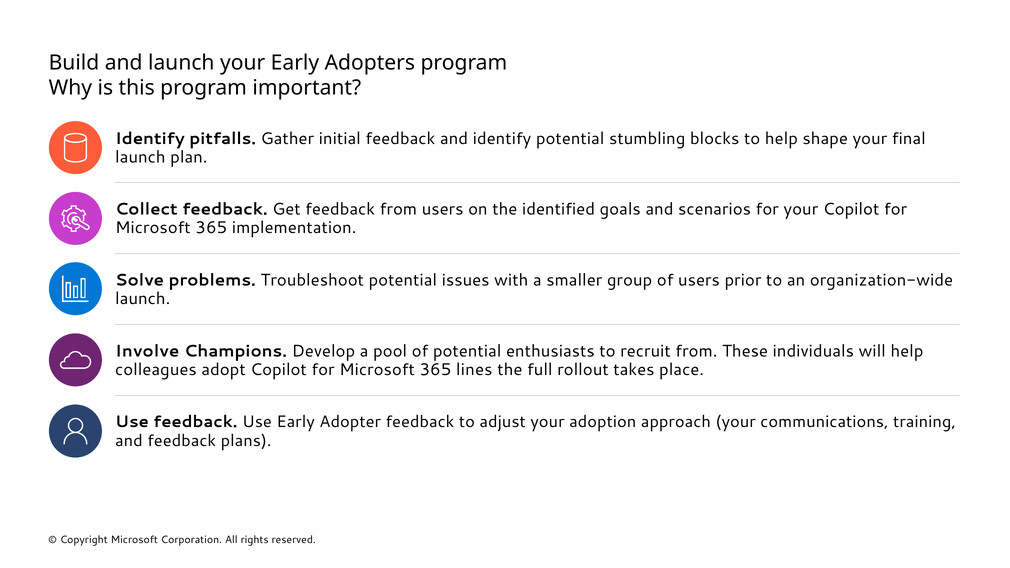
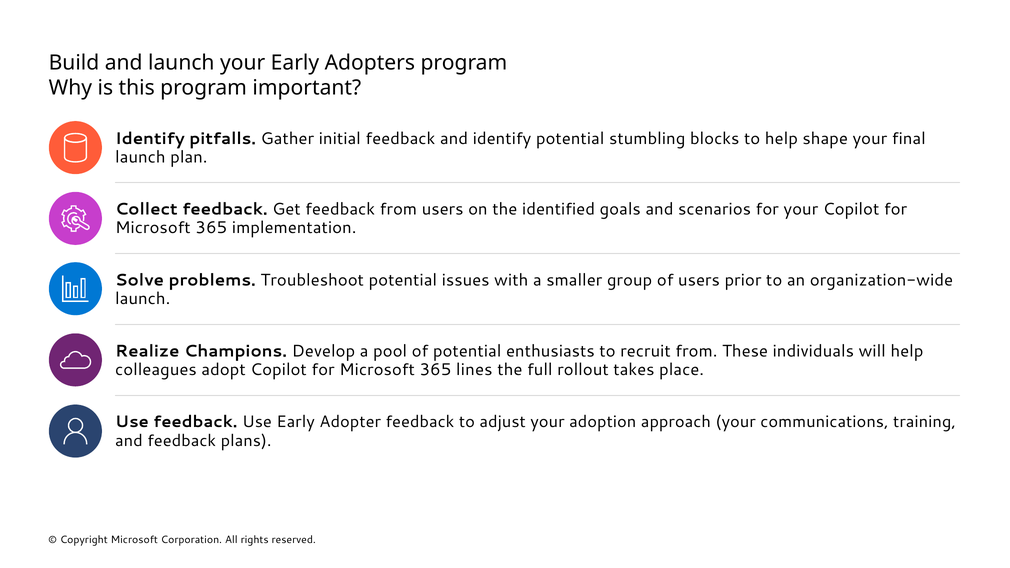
Involve: Involve -> Realize (147, 351)
